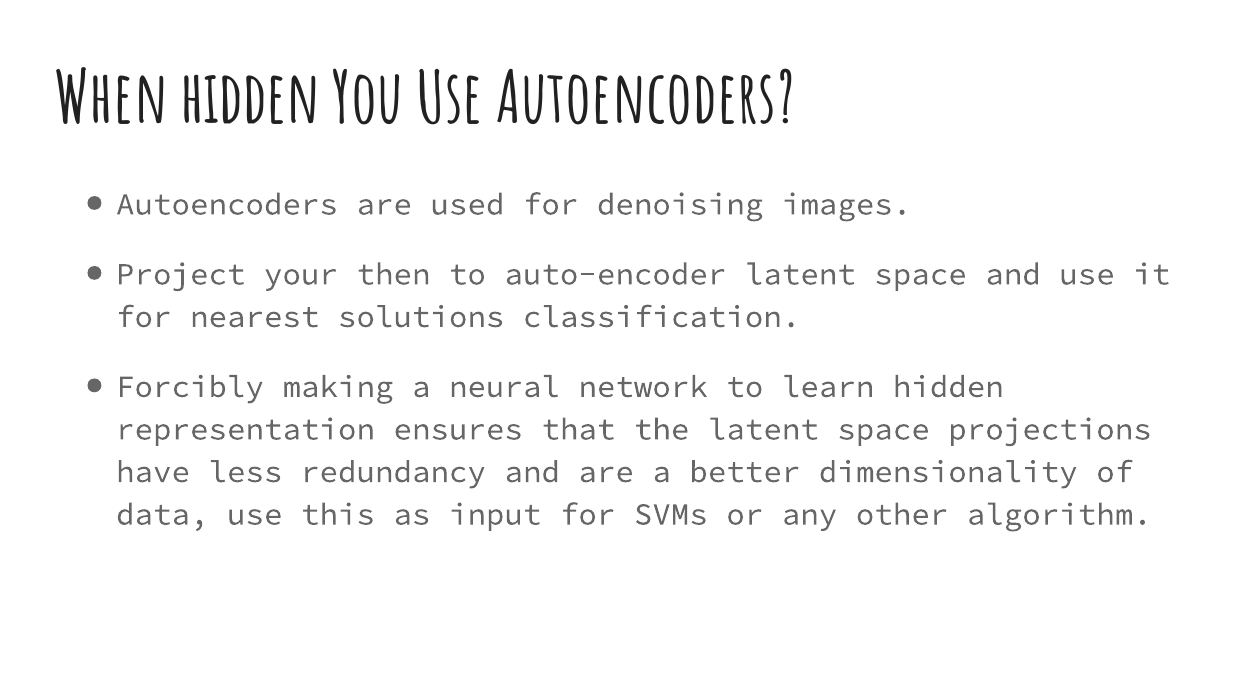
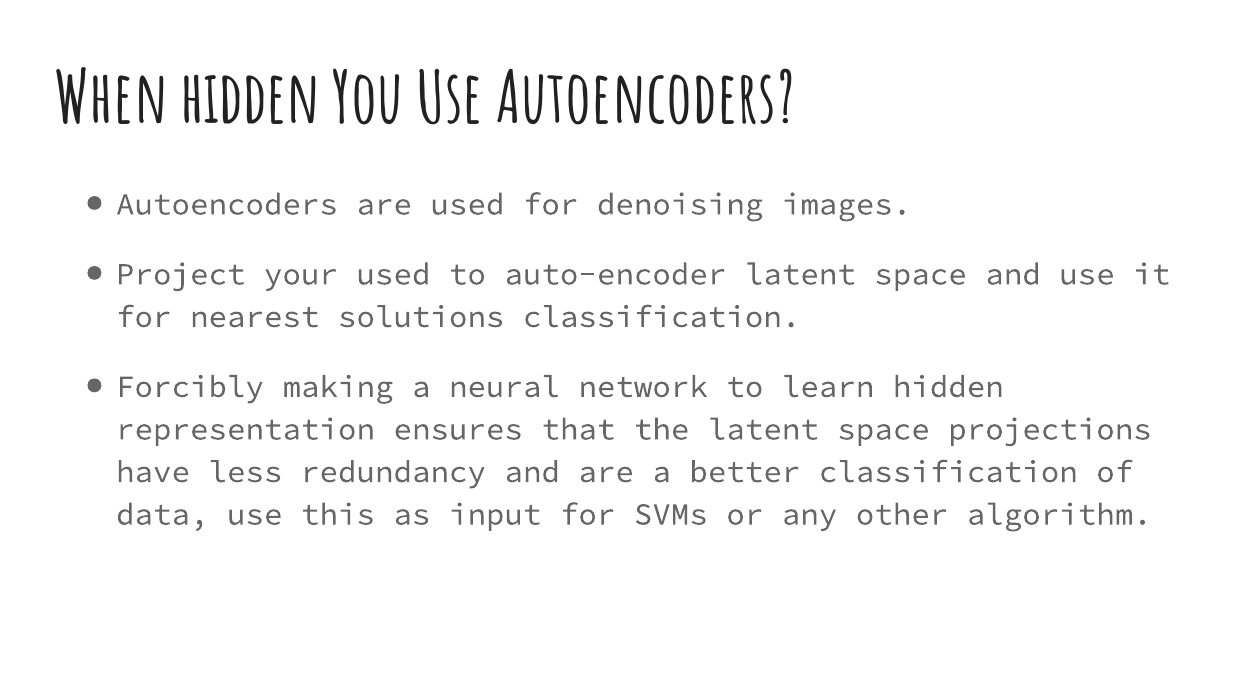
your then: then -> used (393, 274)
better dimensionality: dimensionality -> classification (948, 472)
